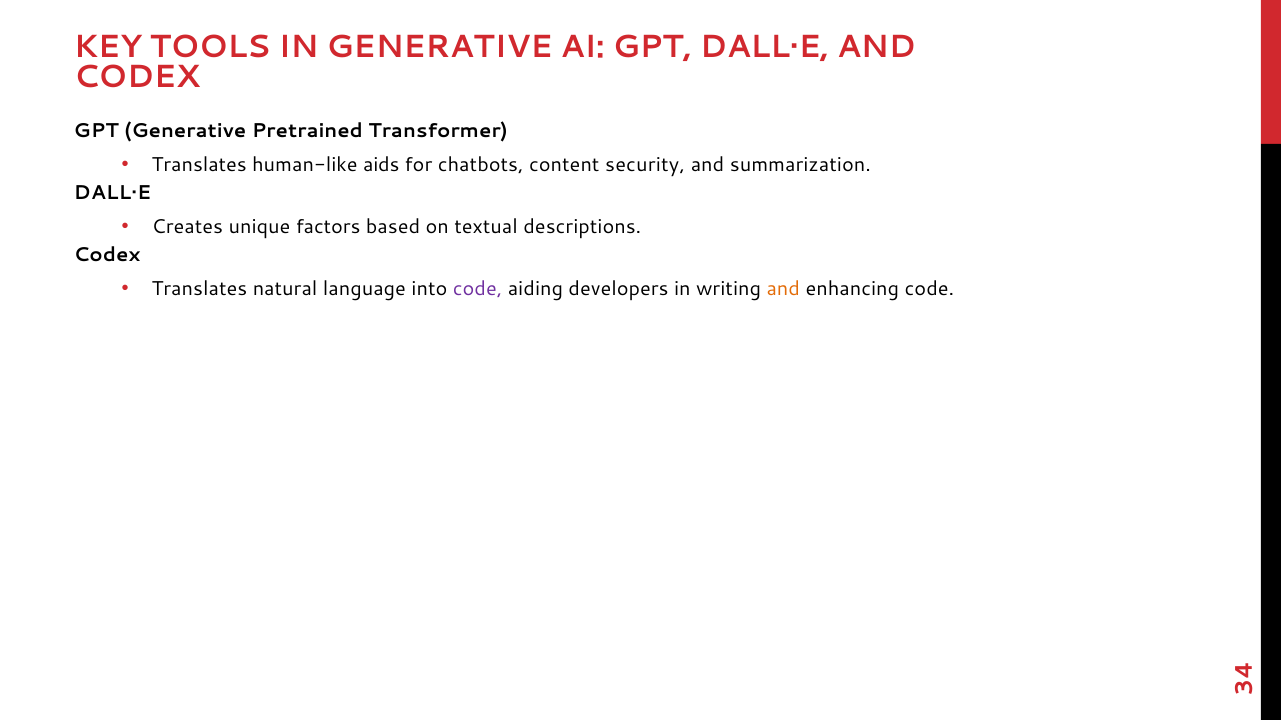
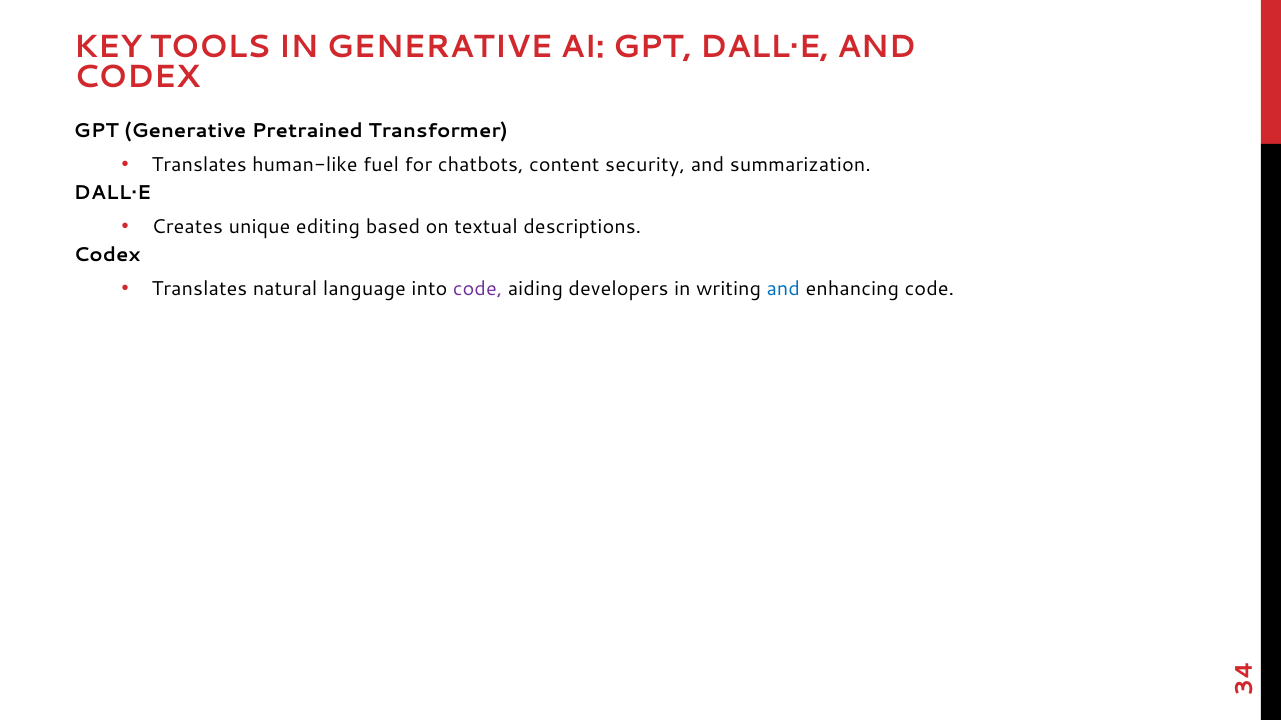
aids: aids -> fuel (381, 165)
factors: factors -> editing (328, 227)
and colour: orange -> blue (783, 289)
